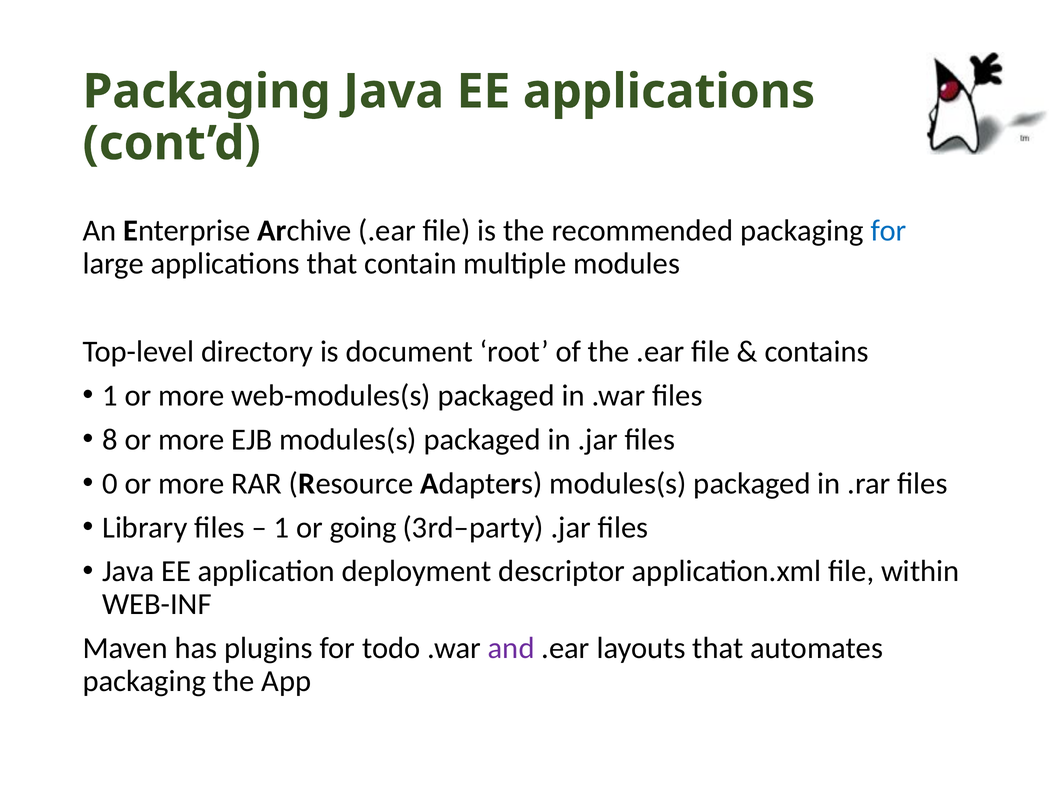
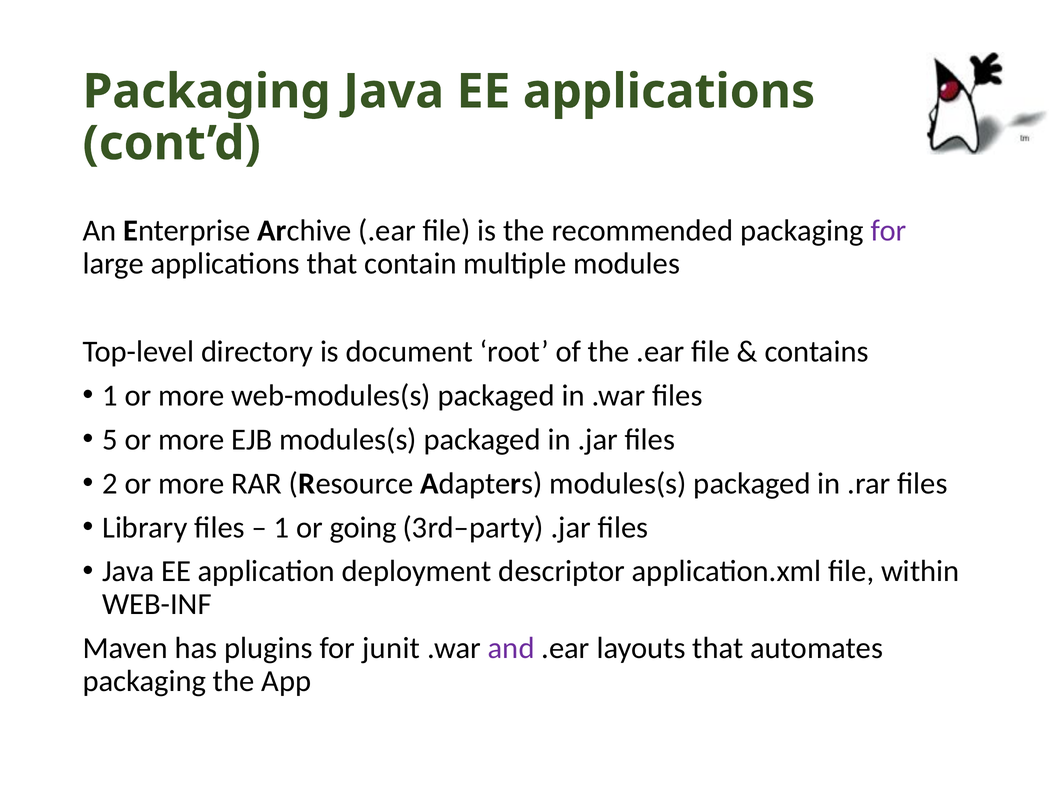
for colour: blue -> purple (888, 231)
8: 8 -> 5 (110, 440)
0: 0 -> 2 (110, 484)
todo: todo -> junit (391, 649)
